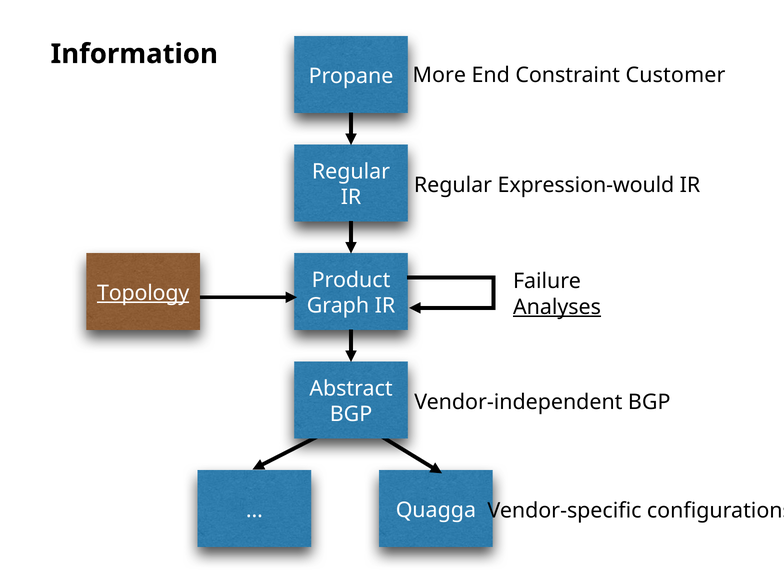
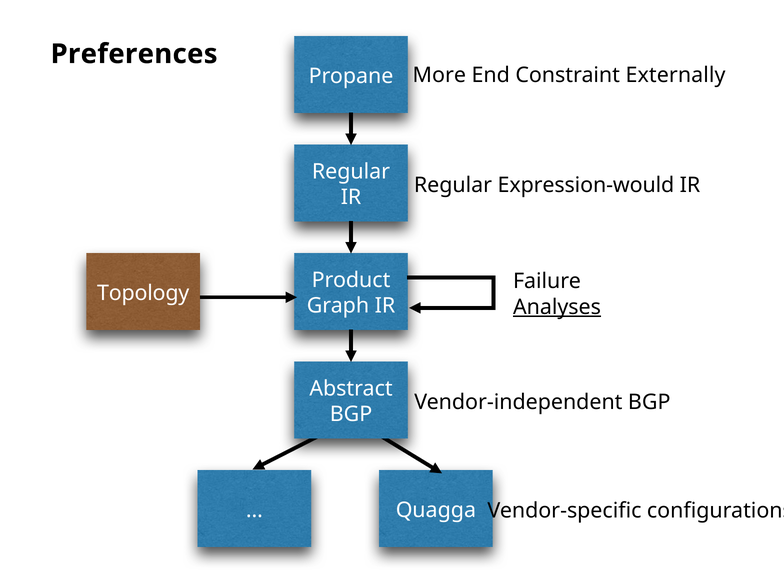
Information: Information -> Preferences (134, 54)
Customer: Customer -> Externally (676, 75)
Topology underline: present -> none (143, 293)
